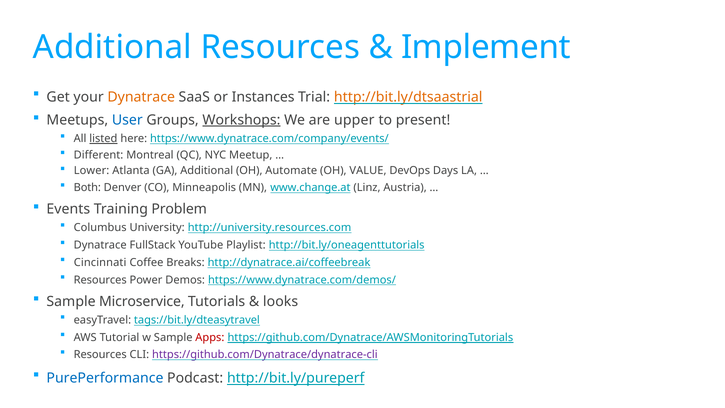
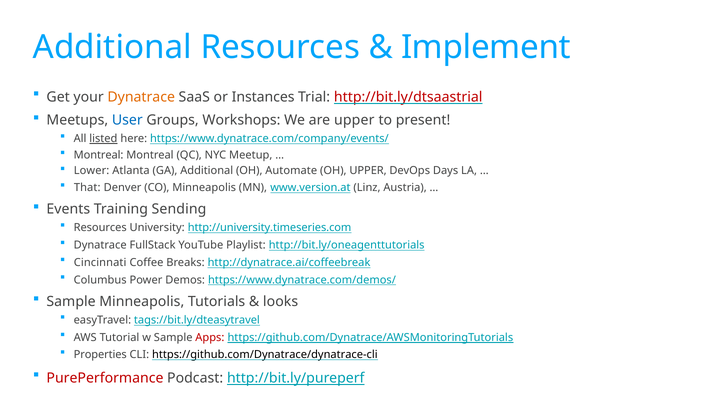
http://bit.ly/dtsaastrial colour: orange -> red (408, 97)
Workshops underline: present -> none (241, 120)
Different: Different -> Montreal (99, 155)
OH VALUE: VALUE -> UPPER (368, 171)
Both: Both -> That (87, 188)
www.change.at: www.change.at -> www.version.at (310, 188)
Problem: Problem -> Sending (179, 209)
Columbus: Columbus -> Resources (100, 228)
http://university.resources.com: http://university.resources.com -> http://university.timeseries.com (270, 228)
Resources: Resources -> Columbus (100, 280)
Sample Microservice: Microservice -> Minneapolis (142, 301)
Resources: Resources -> Properties (100, 355)
https://github.com/Dynatrace/dynatrace-cli colour: purple -> black (265, 355)
PurePerformance colour: blue -> red (105, 378)
